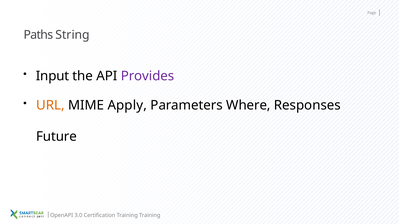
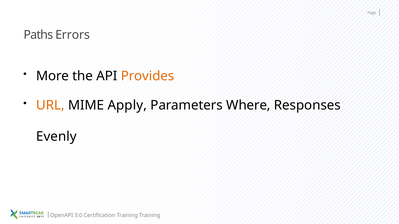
String: String -> Errors (73, 35)
Input: Input -> More (53, 76)
Provides colour: purple -> orange (148, 76)
Future: Future -> Evenly (56, 137)
